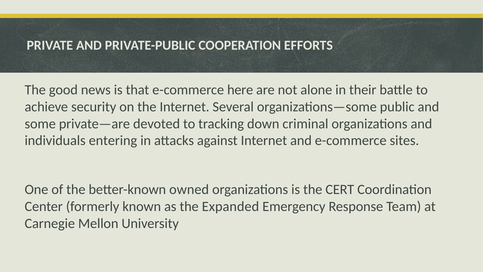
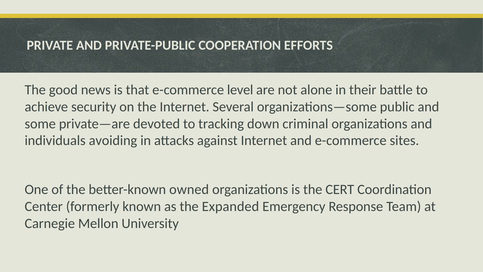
here: here -> level (240, 90)
entering: entering -> avoiding (113, 140)
